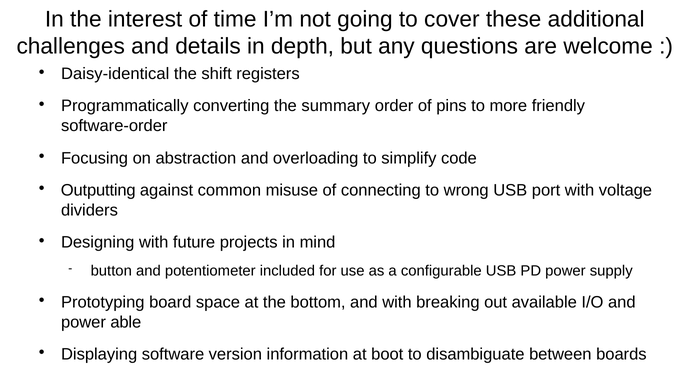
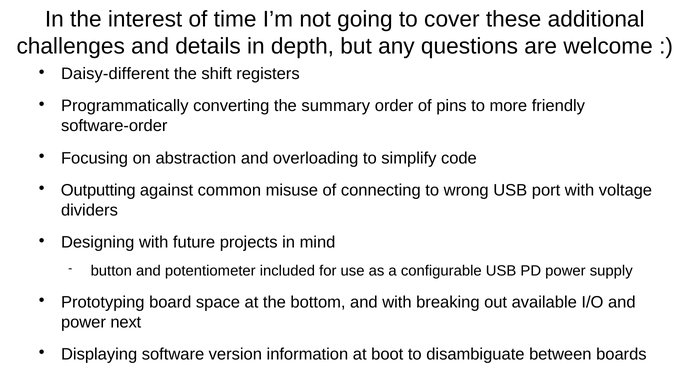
Daisy-identical: Daisy-identical -> Daisy-different (115, 74)
able: able -> next (126, 322)
